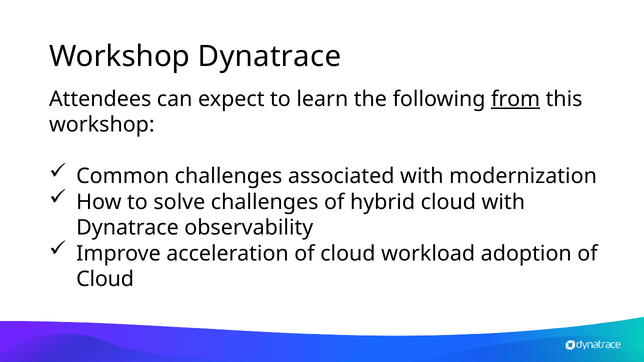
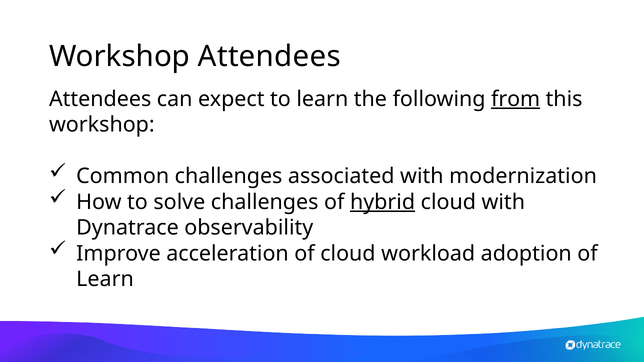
Workshop Dynatrace: Dynatrace -> Attendees (269, 56)
hybrid underline: none -> present (383, 202)
Cloud: Cloud -> Learn (105, 279)
